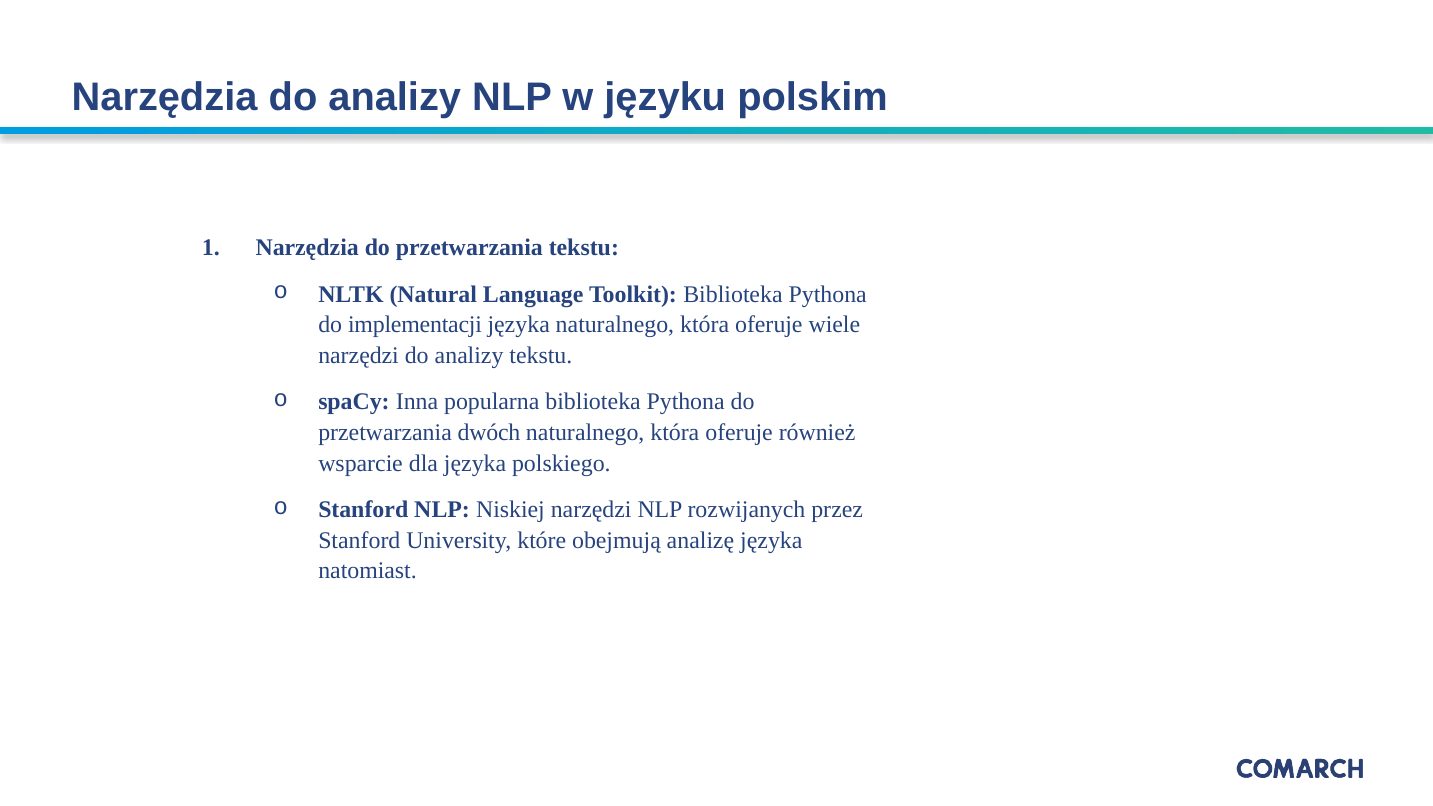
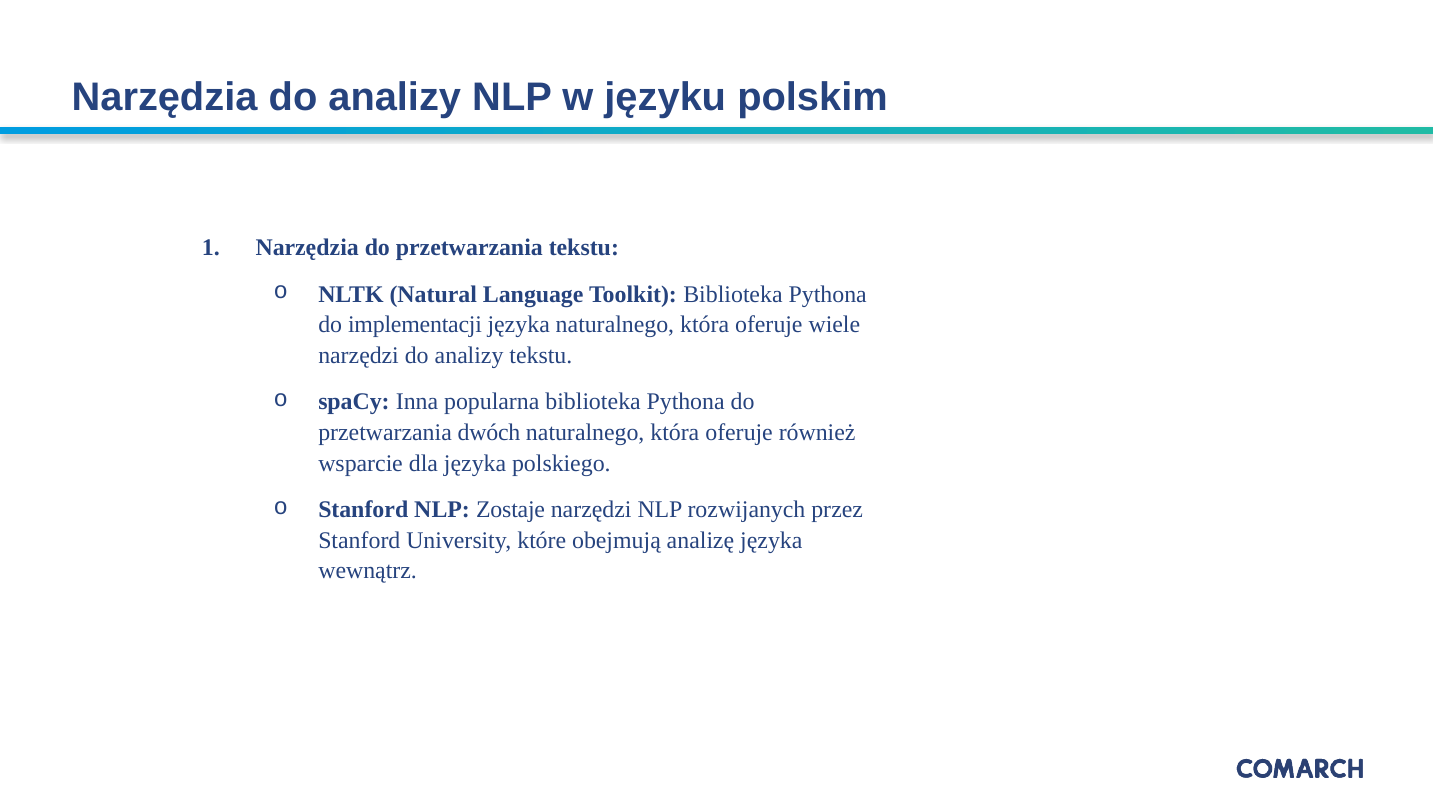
Niskiej: Niskiej -> Zostaje (511, 510)
natomiast: natomiast -> wewnątrz (368, 571)
